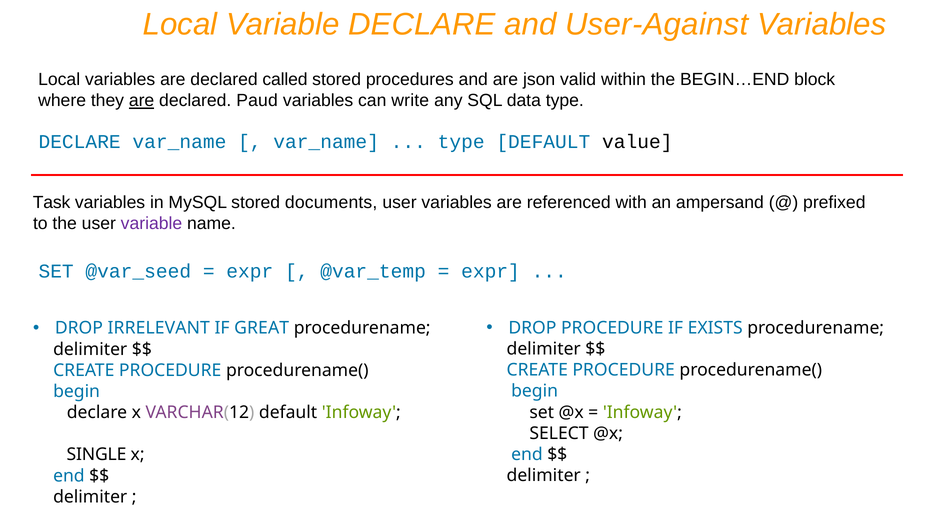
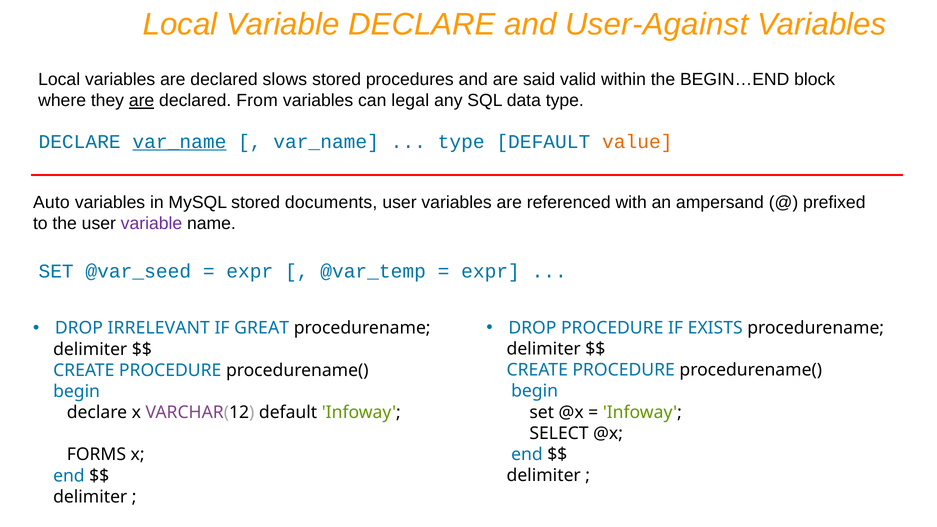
called: called -> slows (285, 80)
json: json -> said (539, 80)
Paud: Paud -> From (257, 101)
write: write -> legal (410, 101)
var_name underline: none -> present (179, 142)
value colour: black -> orange (637, 142)
Task: Task -> Auto (51, 203)
SINGLE: SINGLE -> FORMS (96, 455)
